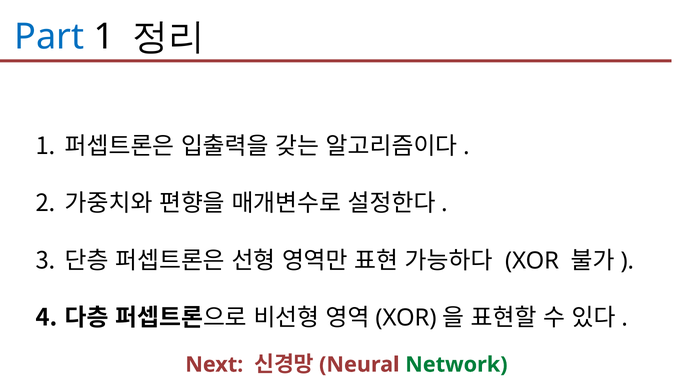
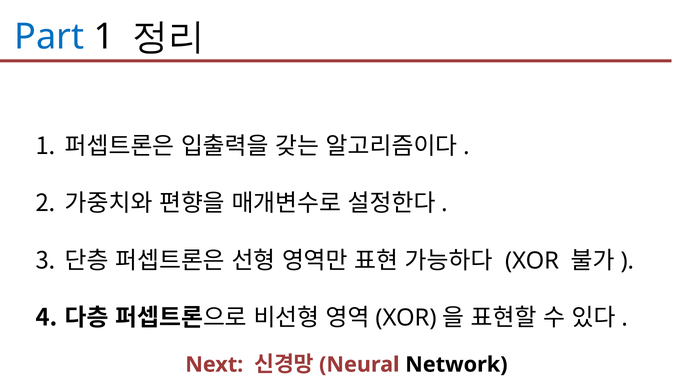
Network colour: green -> black (456, 364)
